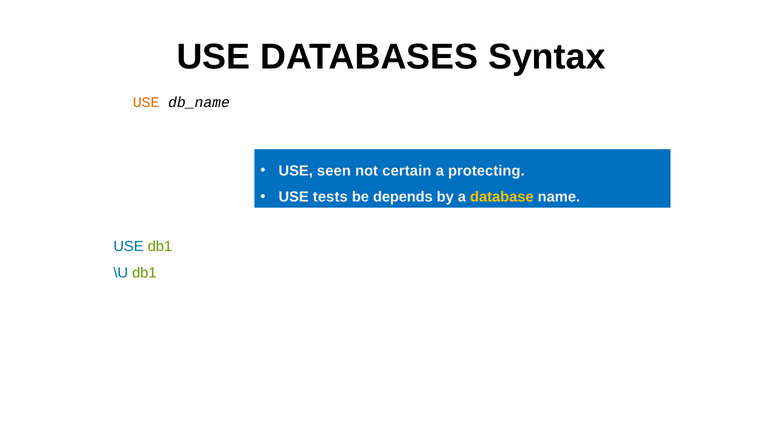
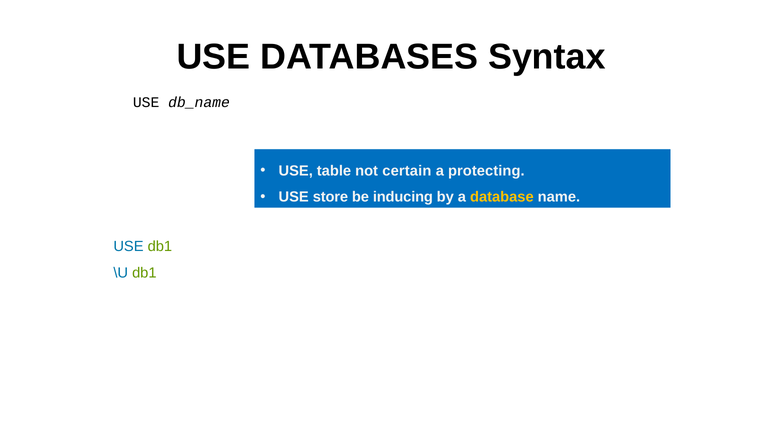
USE colour: orange -> black (146, 103)
seen: seen -> table (334, 171)
tests: tests -> store (330, 197)
depends: depends -> inducing (403, 197)
